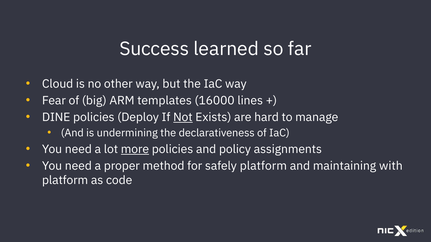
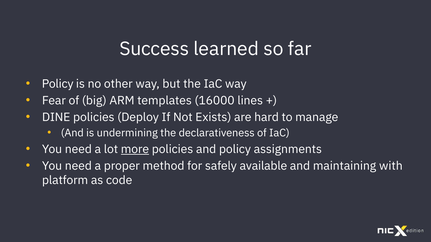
Cloud: Cloud -> Policy (58, 84)
Not underline: present -> none (183, 117)
safely platform: platform -> available (263, 166)
